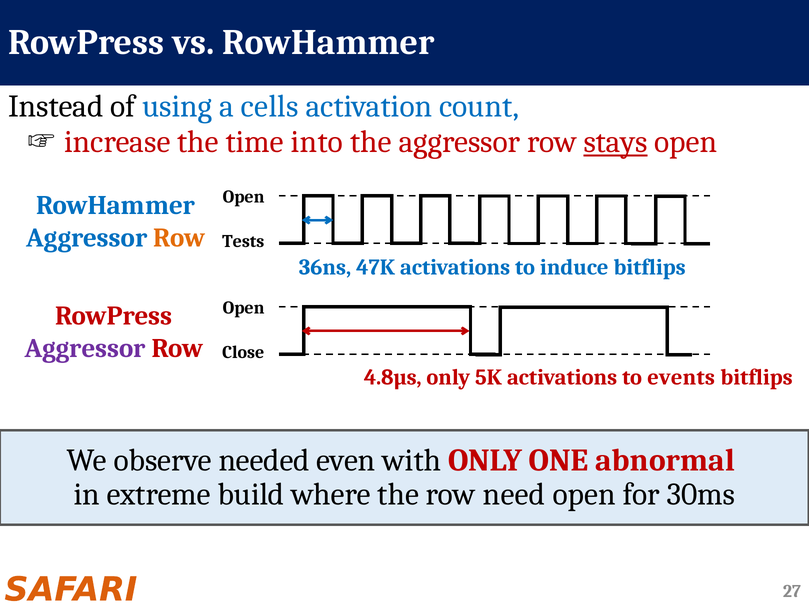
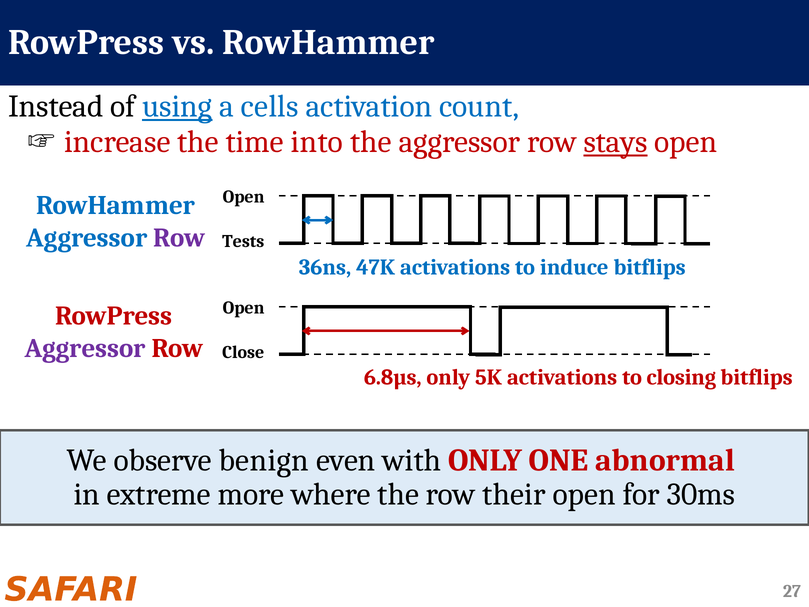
using underline: none -> present (177, 106)
Row colour: orange -> purple (179, 238)
4.8µs: 4.8µs -> 6.8µs (393, 377)
events: events -> closing (681, 377)
needed: needed -> benign (264, 460)
build: build -> more (251, 494)
need: need -> their (514, 494)
